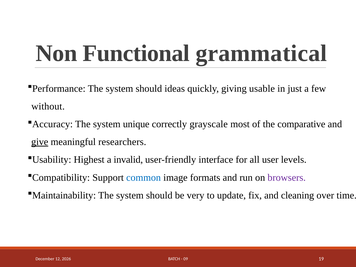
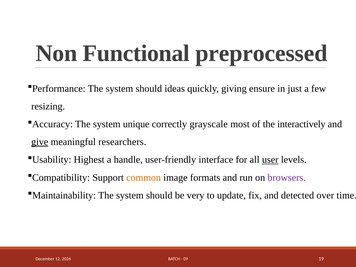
grammatical: grammatical -> preprocessed (261, 53)
usable: usable -> ensure (262, 89)
without: without -> resizing (48, 106)
comparative: comparative -> interactively (301, 124)
invalid: invalid -> handle (128, 160)
user underline: none -> present (270, 160)
common colour: blue -> orange (144, 178)
cleaning: cleaning -> detected (298, 195)
